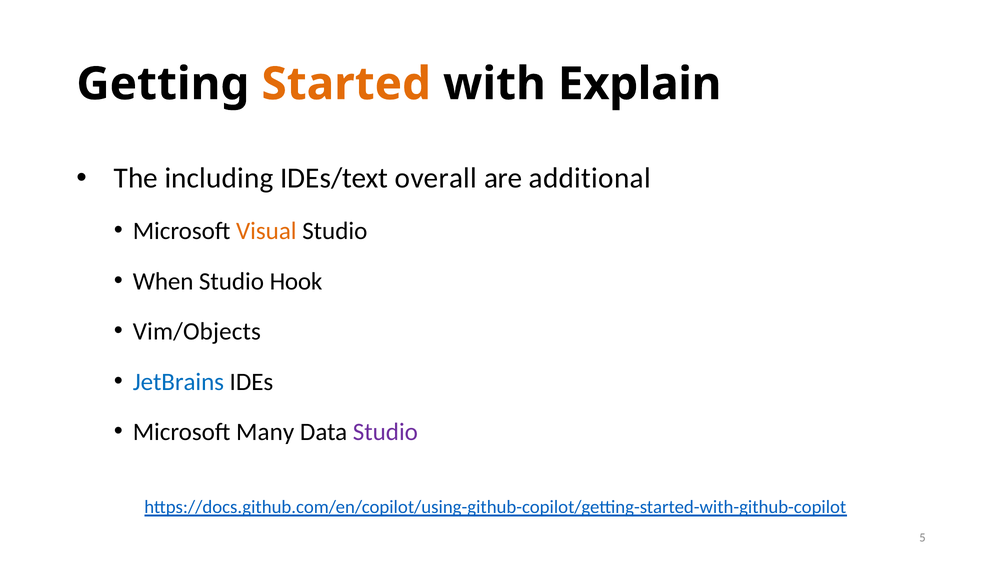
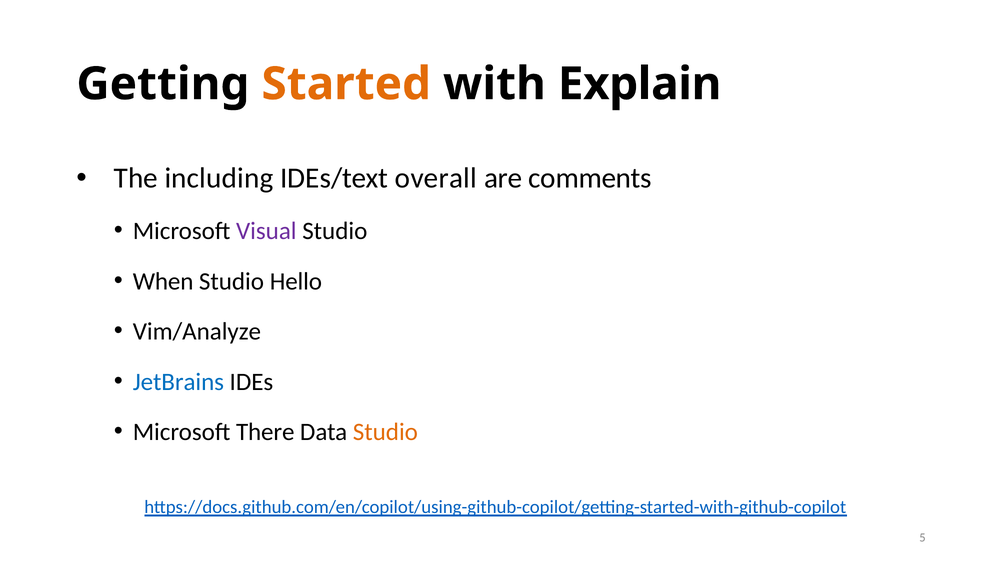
additional: additional -> comments (590, 178)
Visual colour: orange -> purple (266, 231)
Hook: Hook -> Hello (296, 282)
Vim/Objects: Vim/Objects -> Vim/Analyze (197, 332)
Many: Many -> There (265, 433)
Studio colour: purple -> orange (385, 433)
